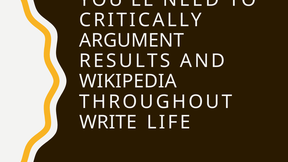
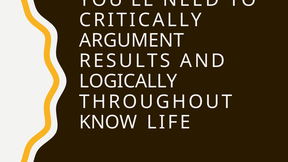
WIKIPEDIA: WIKIPEDIA -> LOGICALLY (128, 81)
WRITE: WRITE -> KNOW (108, 122)
